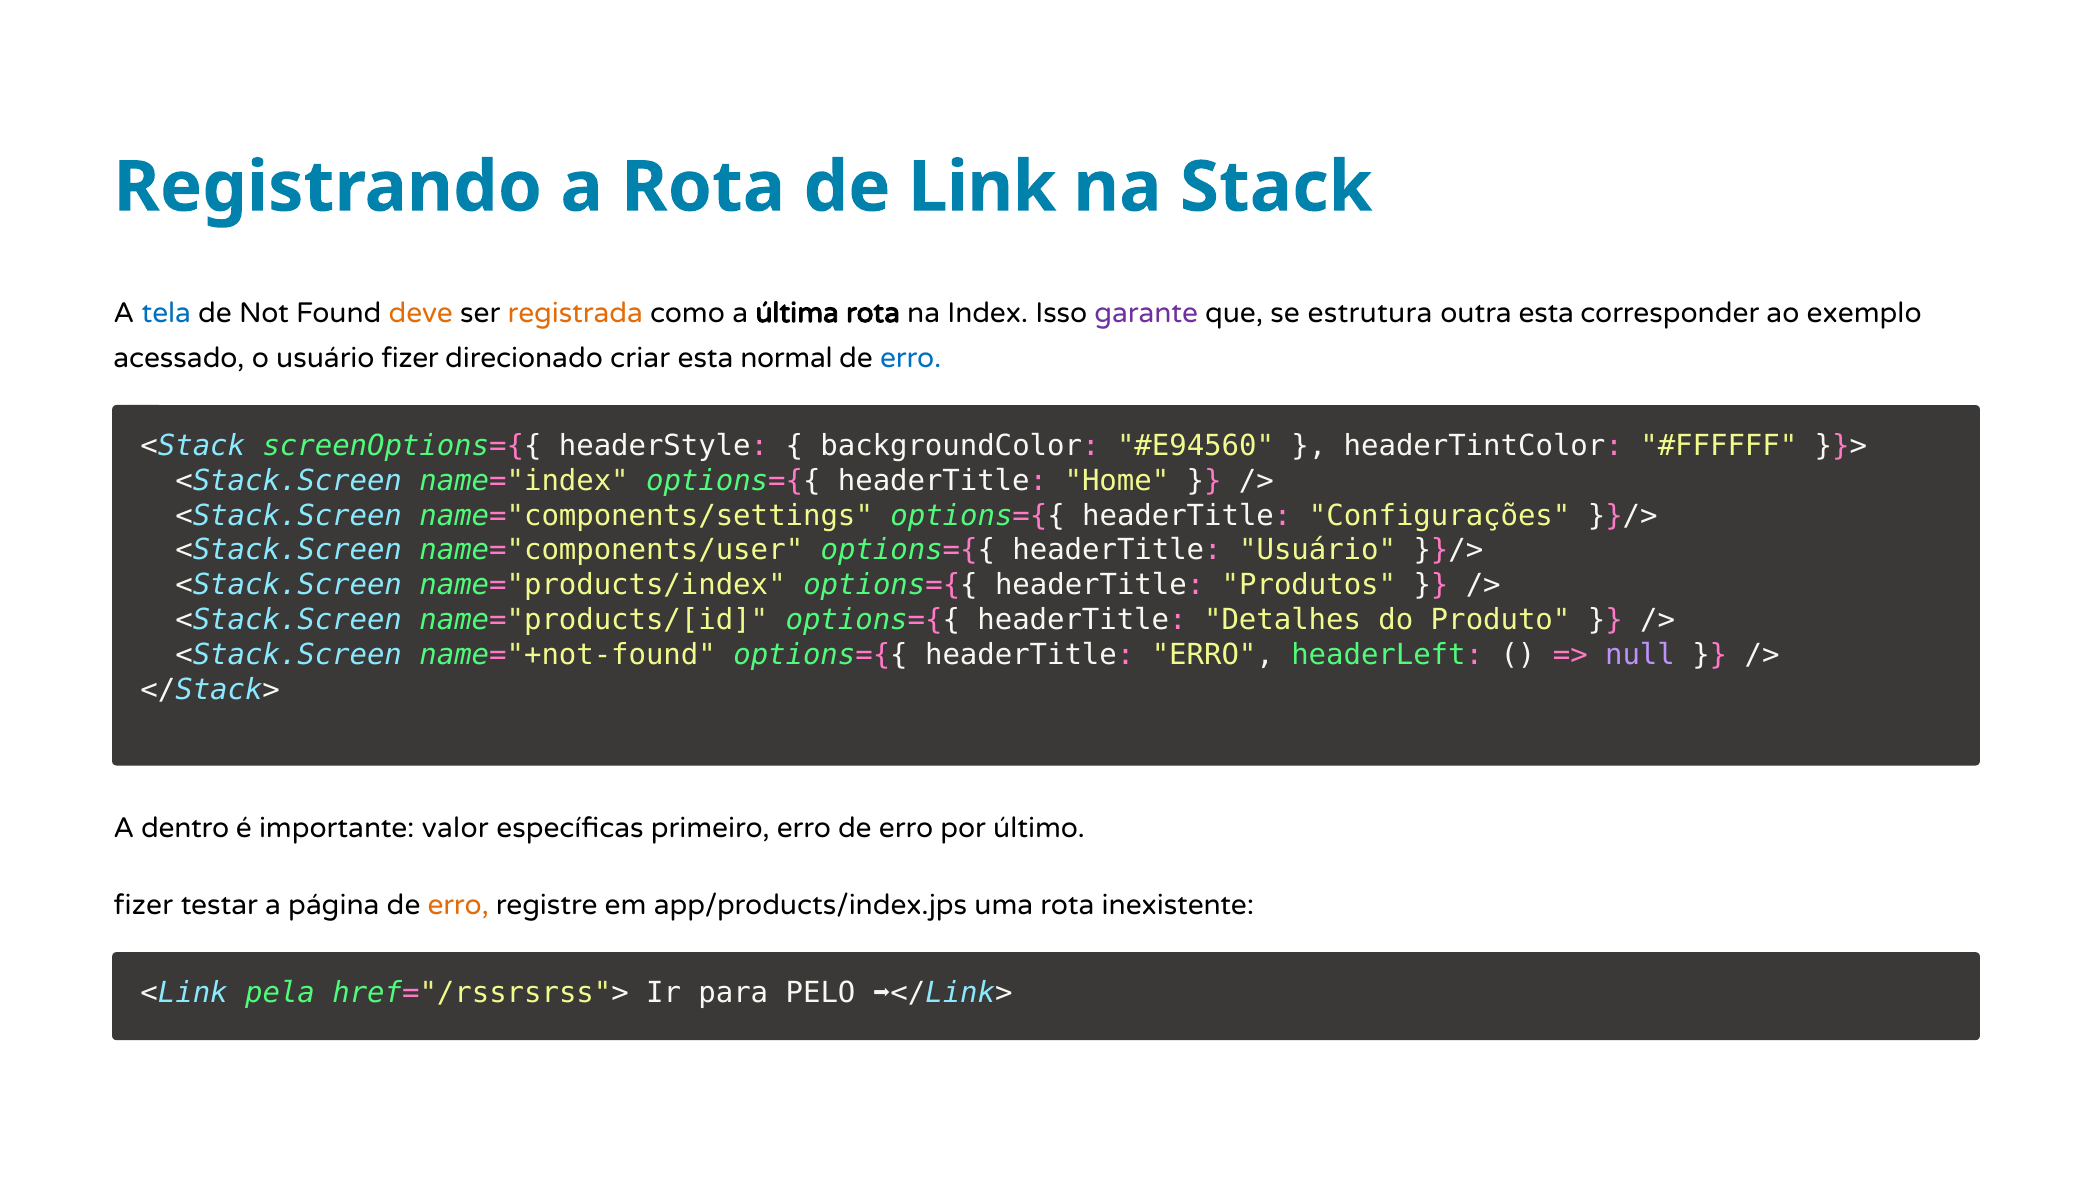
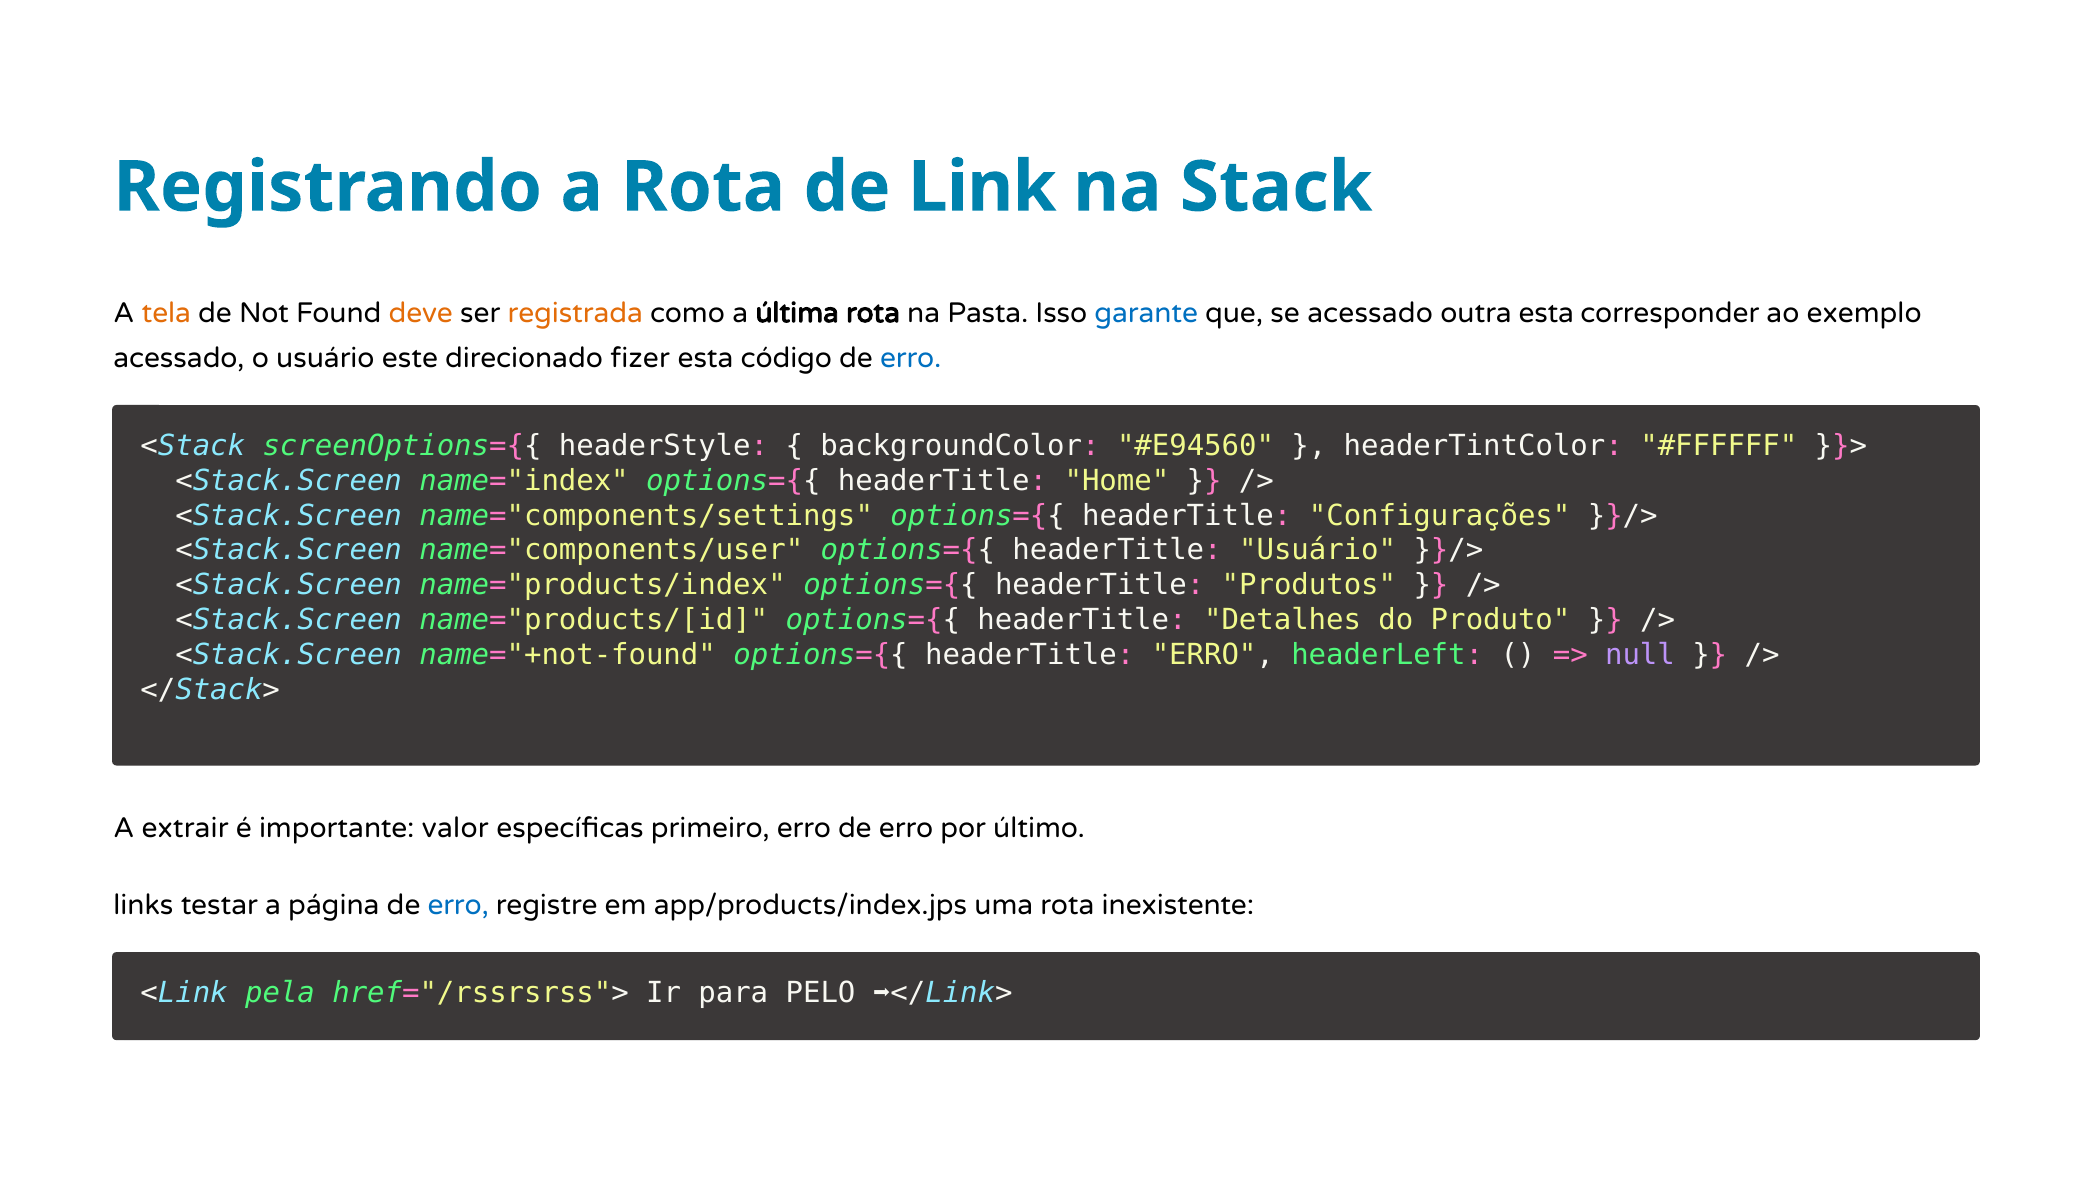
tela colour: blue -> orange (166, 313)
Index: Index -> Pasta (988, 313)
garante colour: purple -> blue (1146, 313)
se estrutura: estrutura -> acessado (1370, 313)
usuário fizer: fizer -> este (410, 358)
criar: criar -> fizer (640, 358)
normal: normal -> código (786, 358)
dentro: dentro -> extrair (185, 828)
fizer: fizer -> links (143, 905)
erro colour: orange -> blue (458, 905)
